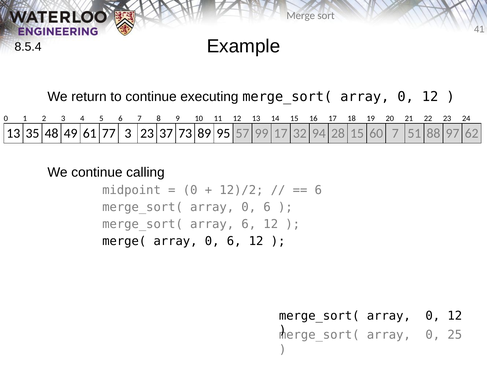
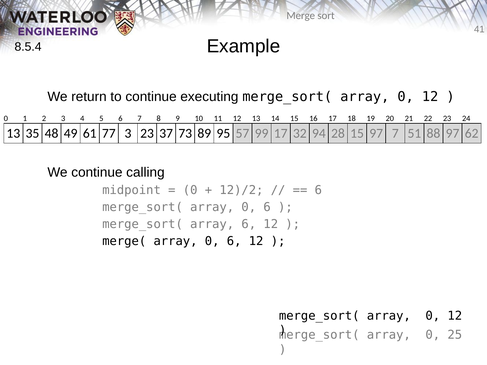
15 60: 60 -> 97 (376, 134)
